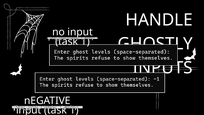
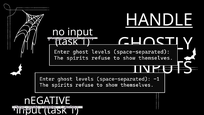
HANDLE underline: none -> present (159, 20)
